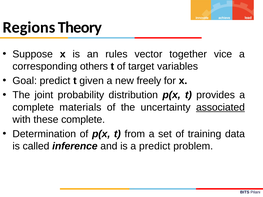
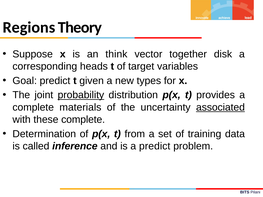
rules: rules -> think (116, 54)
vice: vice -> disk (223, 54)
others: others -> heads (94, 66)
freely: freely -> types (149, 81)
probability underline: none -> present (81, 95)
